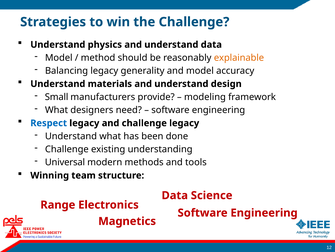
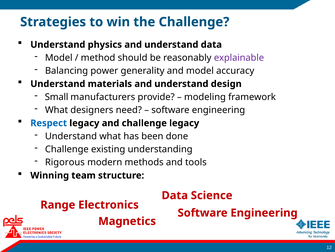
explainable colour: orange -> purple (239, 58)
Balancing legacy: legacy -> power (104, 71)
Universal: Universal -> Rigorous (65, 162)
